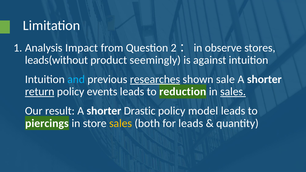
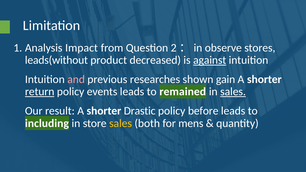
seemingly: seemingly -> decreased (155, 60)
against underline: none -> present (210, 60)
and colour: light blue -> pink (76, 79)
researches underline: present -> none (155, 79)
sale: sale -> gain (226, 79)
reduction: reduction -> remained (183, 92)
model: model -> before (203, 111)
piercings: piercings -> including (47, 123)
for leads: leads -> mens (191, 123)
